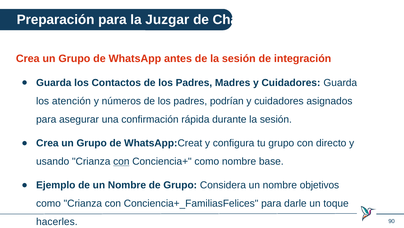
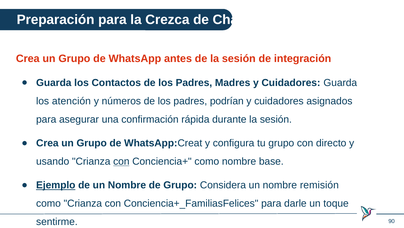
Juzgar: Juzgar -> Crezca (167, 20)
Ejemplo underline: none -> present (56, 185)
objetivos: objetivos -> remisión (319, 185)
hacerles: hacerles -> sentirme (57, 221)
